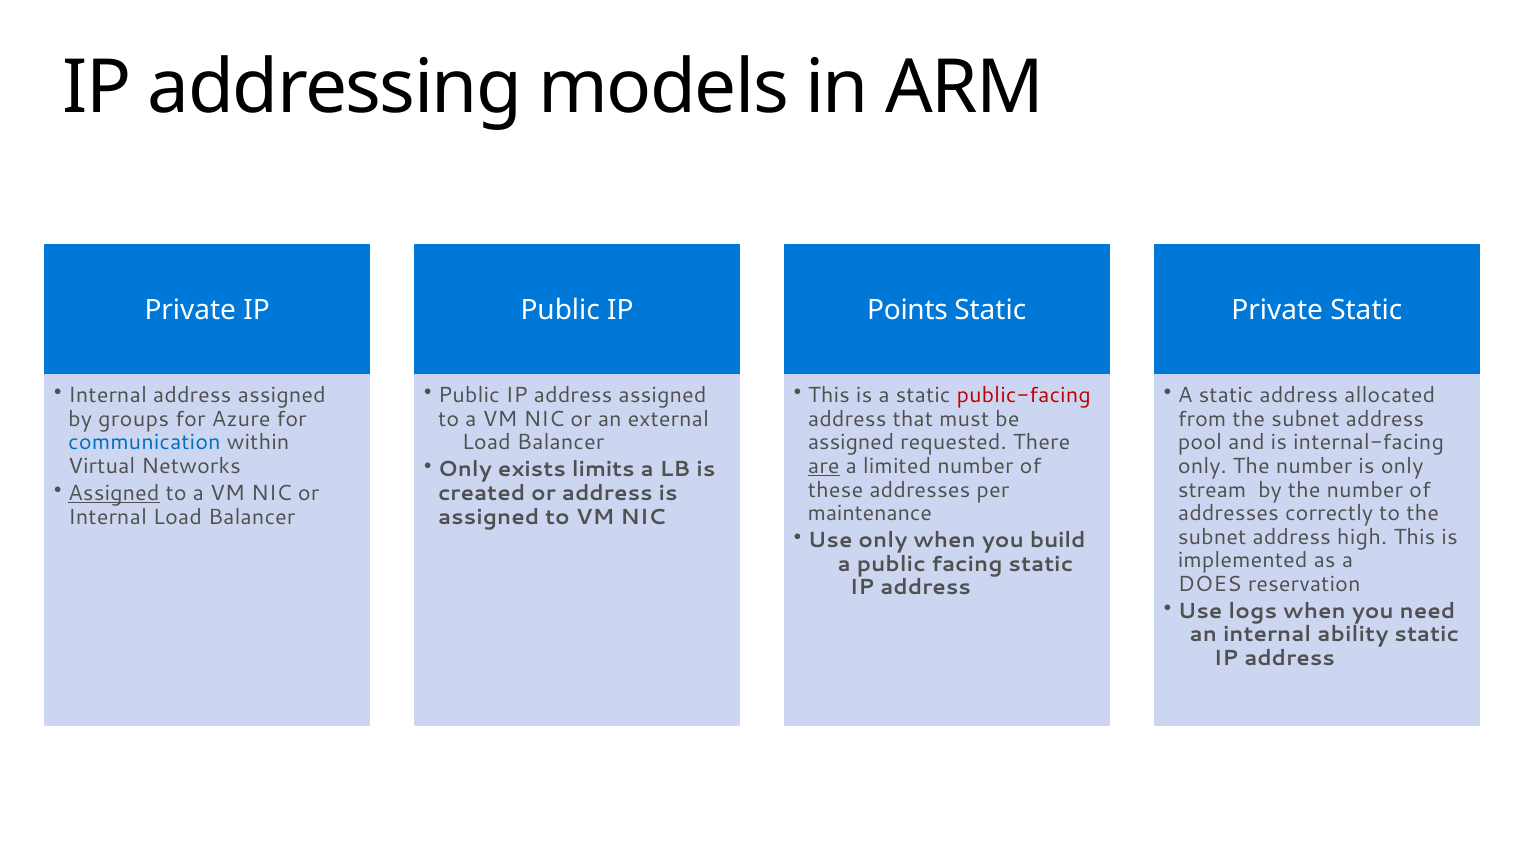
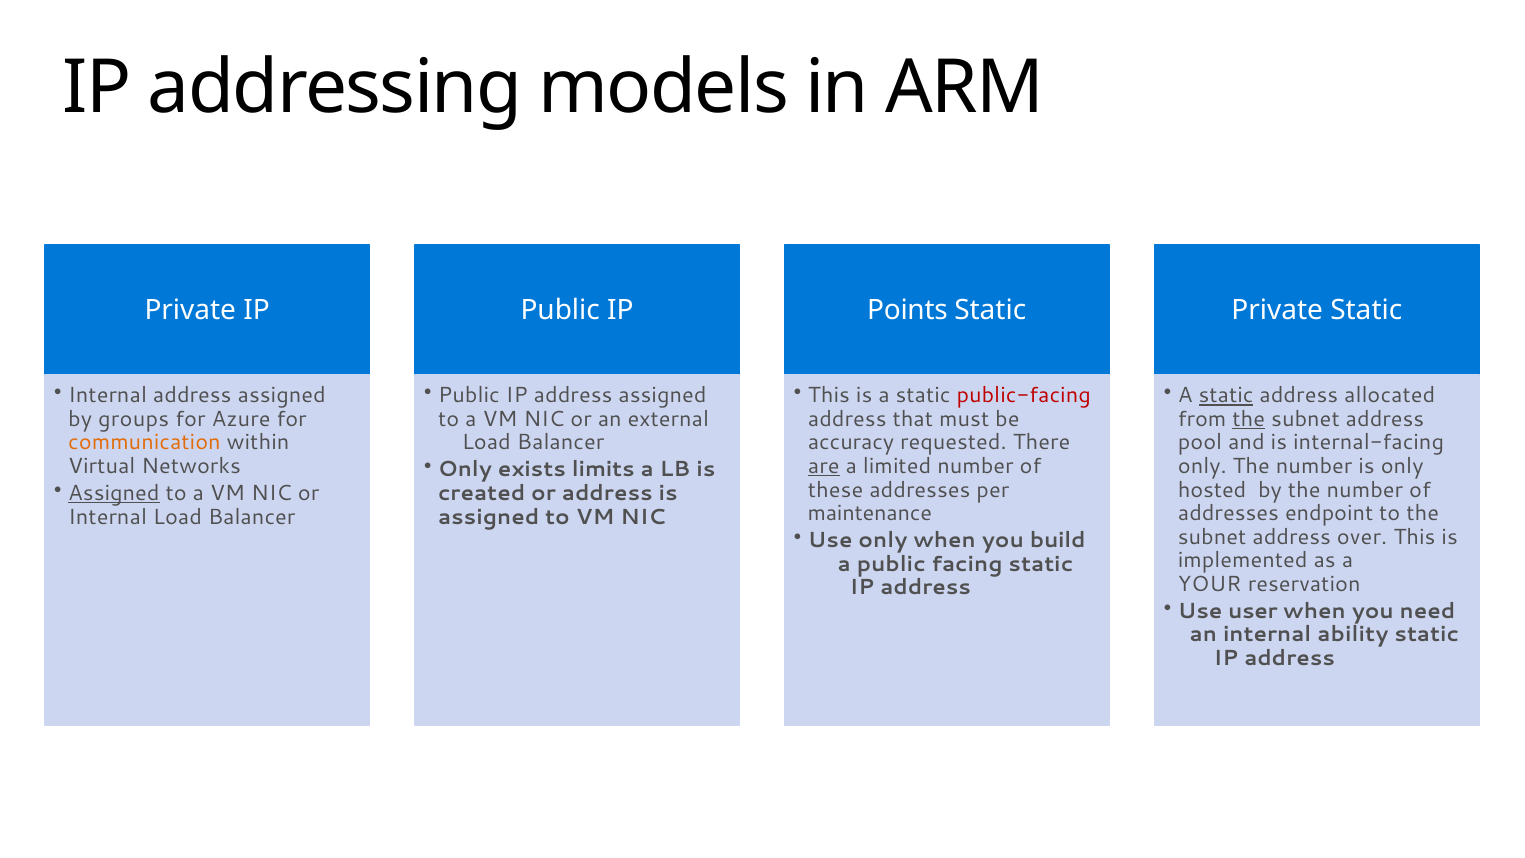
static underline: none -> present (1226, 396)
the underline: none -> present (1249, 419)
communication colour: blue -> orange (144, 443)
assigned: assigned -> accuracy (851, 443)
stream: stream -> hosted (1212, 490)
correctly: correctly -> endpoint (1329, 513)
high: high -> over (1362, 537)
DOES: DOES -> YOUR (1210, 584)
logs: logs -> user (1253, 611)
